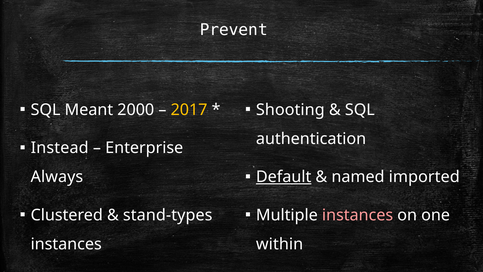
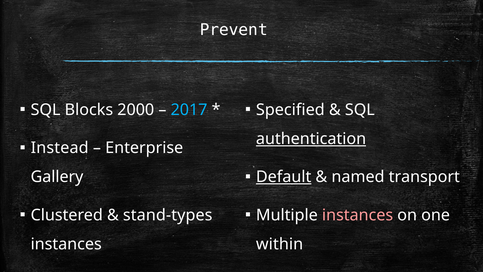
Meant: Meant -> Blocks (89, 110)
2017 colour: yellow -> light blue (189, 110)
Shooting: Shooting -> Specified (290, 110)
authentication underline: none -> present (311, 139)
imported: imported -> transport (424, 177)
Always: Always -> Gallery (57, 177)
